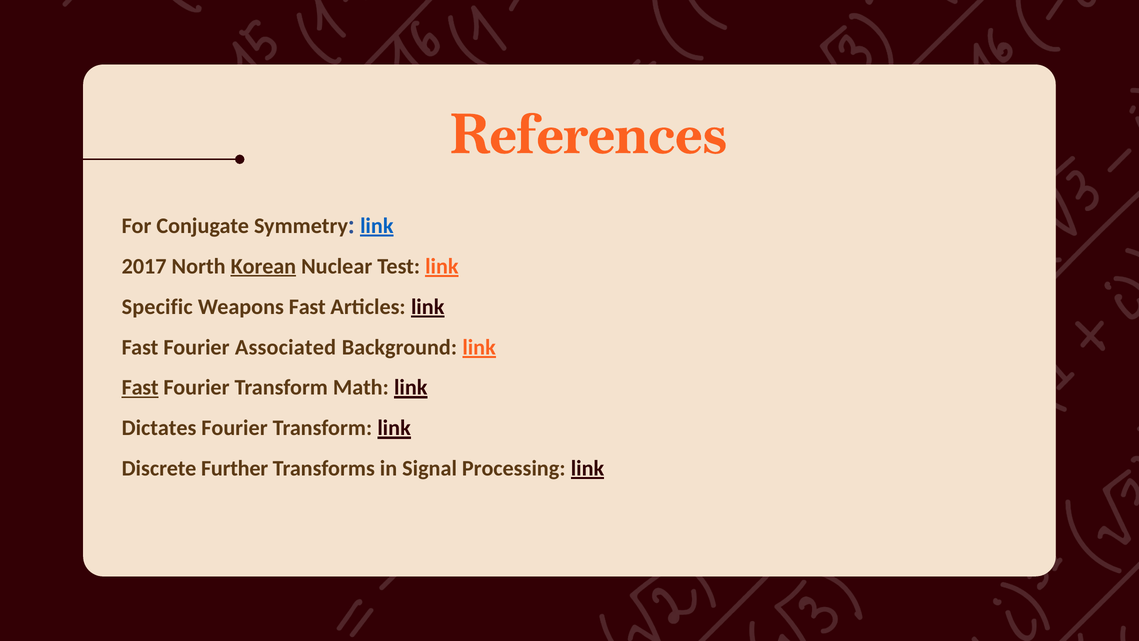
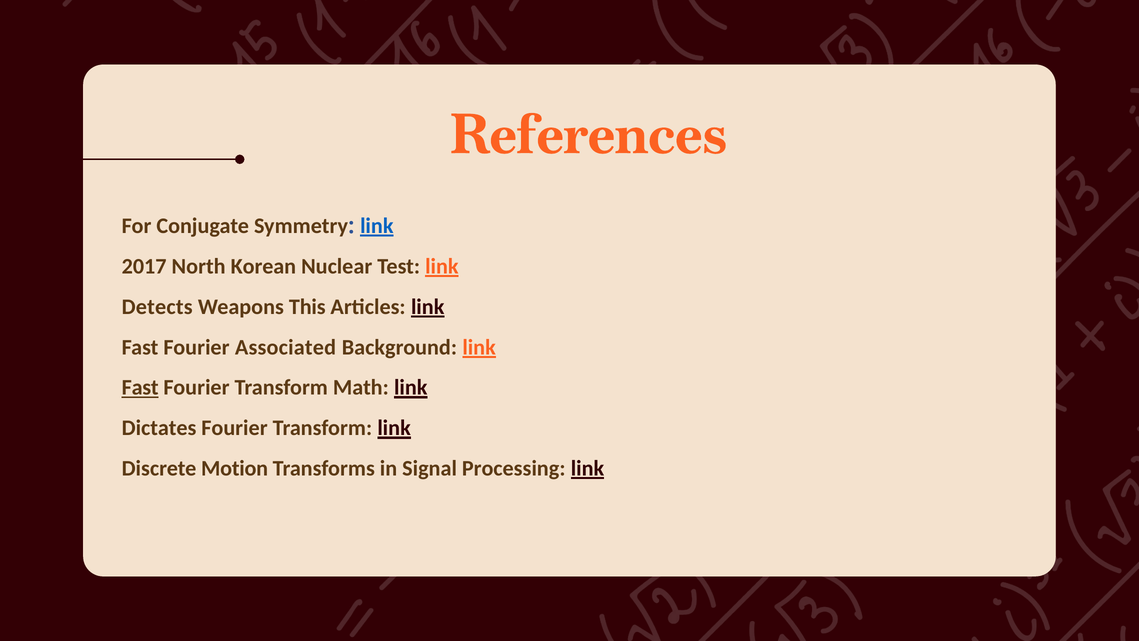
Korean underline: present -> none (263, 266)
Specific: Specific -> Detects (157, 307)
Weapons Fast: Fast -> This (307, 307)
Further: Further -> Motion (235, 468)
